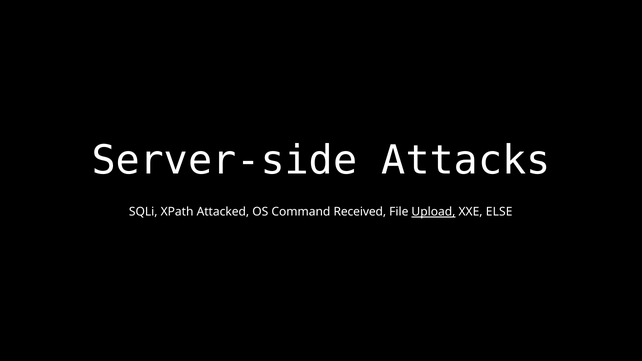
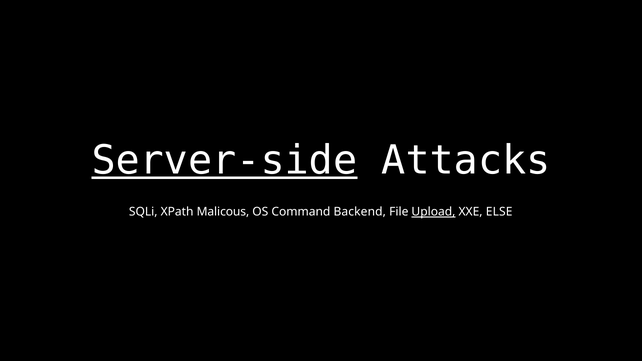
Server-side underline: none -> present (224, 160)
Attacked: Attacked -> Malicous (223, 212)
Received: Received -> Backend (360, 212)
